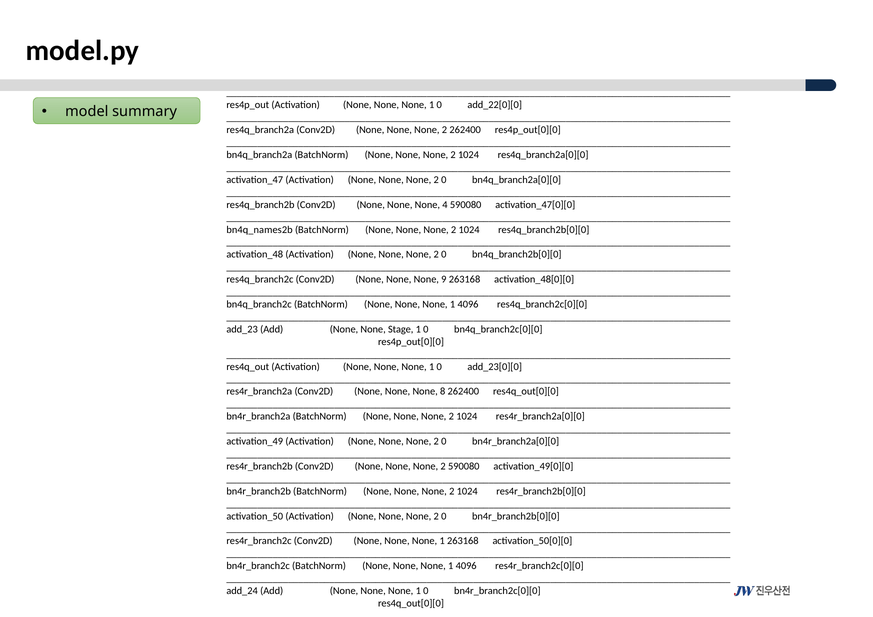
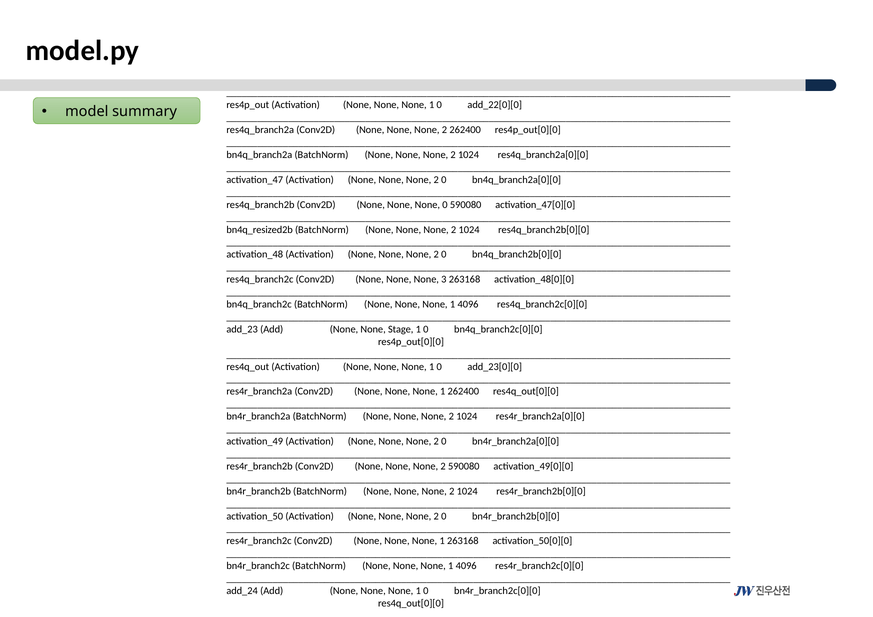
None 4: 4 -> 0 (445, 205)
bn4q_names2b: bn4q_names2b -> bn4q_resized2b (260, 230)
9: 9 -> 3 (444, 280)
8: 8 -> 1 (443, 392)
